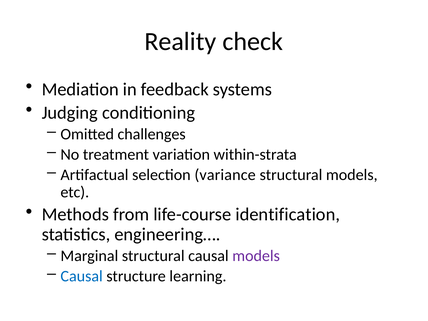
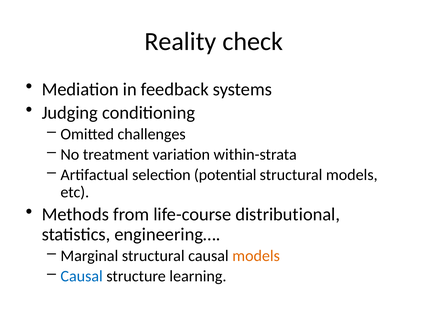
variance: variance -> potential (225, 175)
identification: identification -> distributional (288, 214)
models colour: purple -> orange (256, 256)
